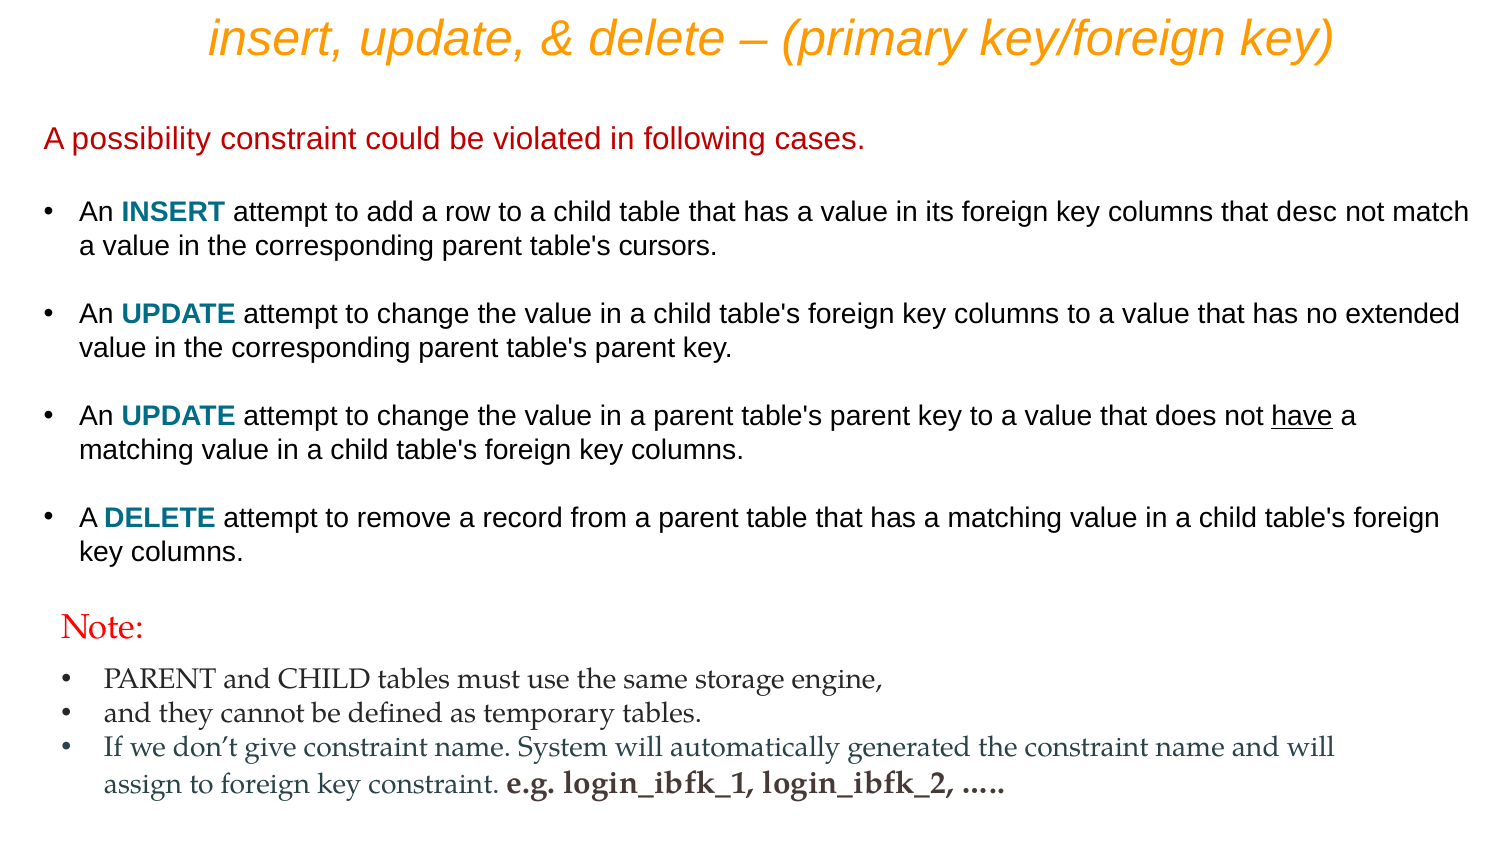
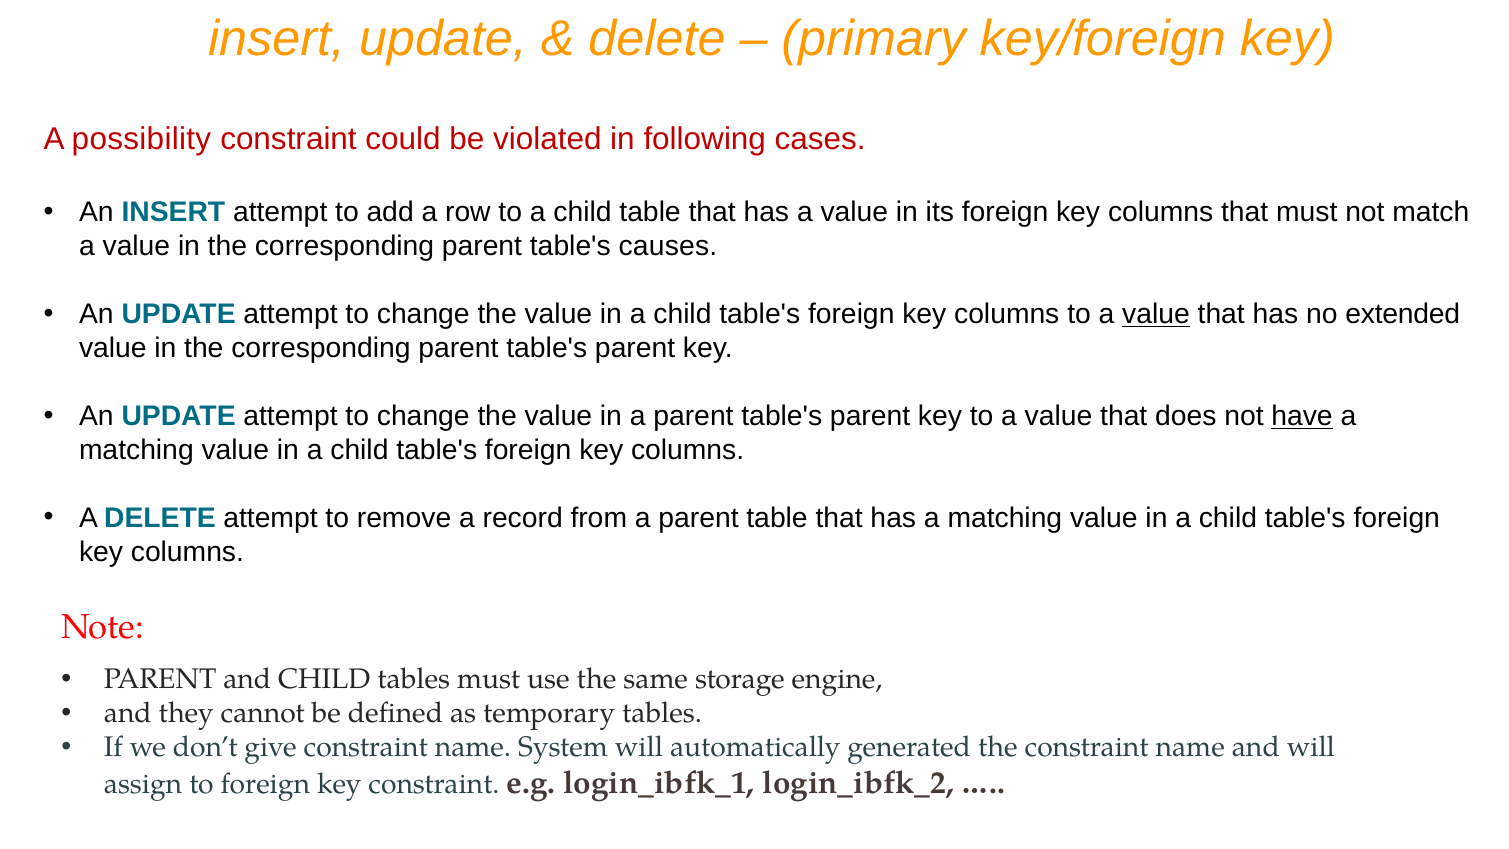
that desc: desc -> must (1307, 212)
cursors: cursors -> causes (668, 246)
value underline: none -> present (1156, 314)
